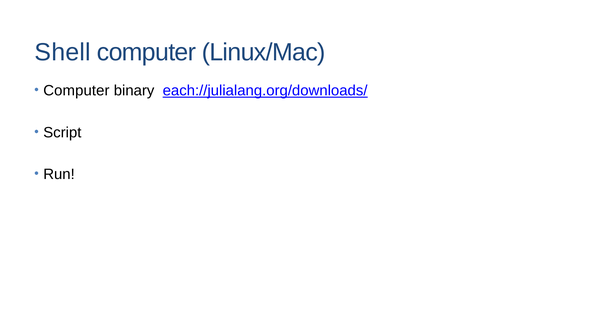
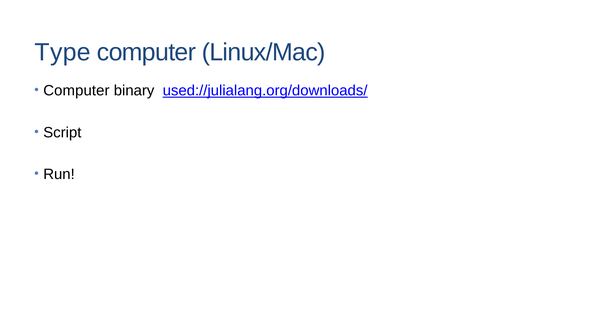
Shell: Shell -> Type (63, 52)
each://julialang.org/downloads/: each://julialang.org/downloads/ -> used://julialang.org/downloads/ (265, 91)
